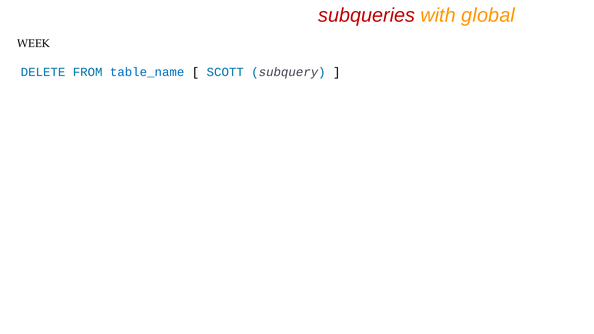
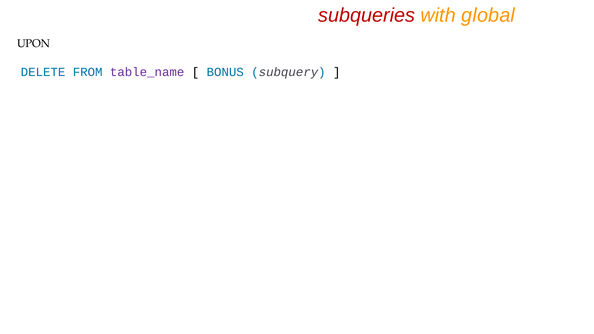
WEEK: WEEK -> UPON (34, 43)
table_name colour: blue -> purple (147, 72)
SCOTT: SCOTT -> BONUS (225, 72)
